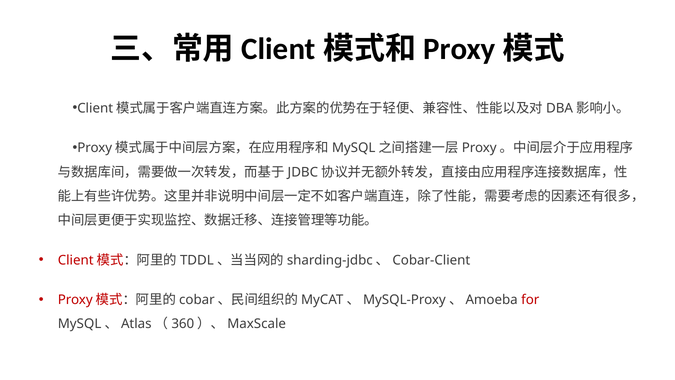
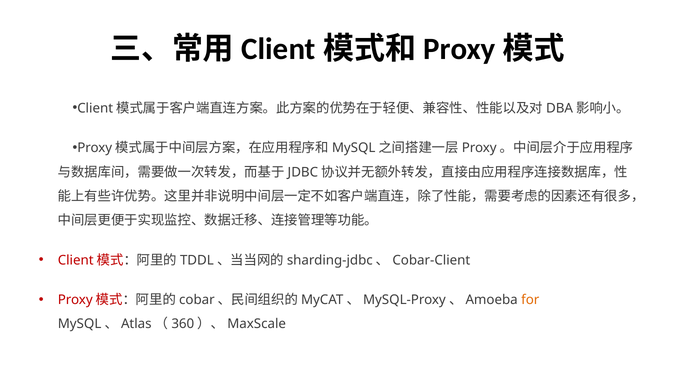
for colour: red -> orange (530, 300)
